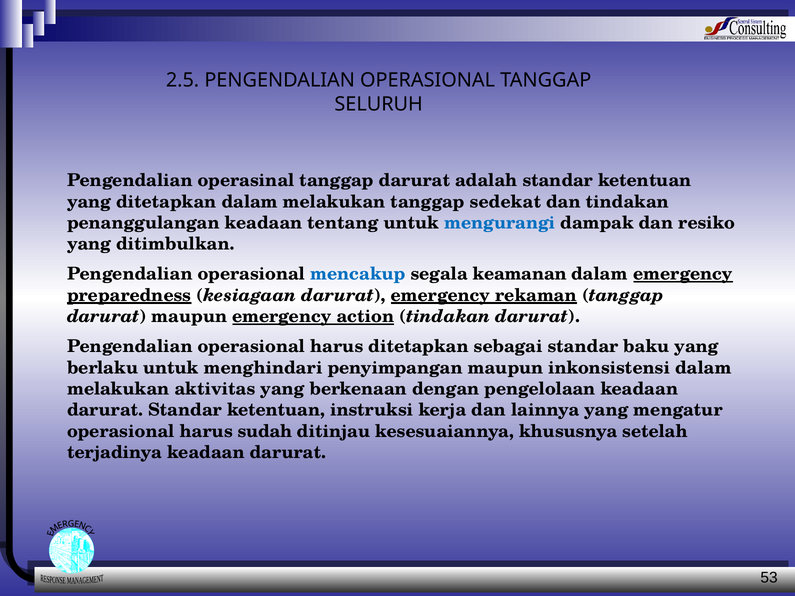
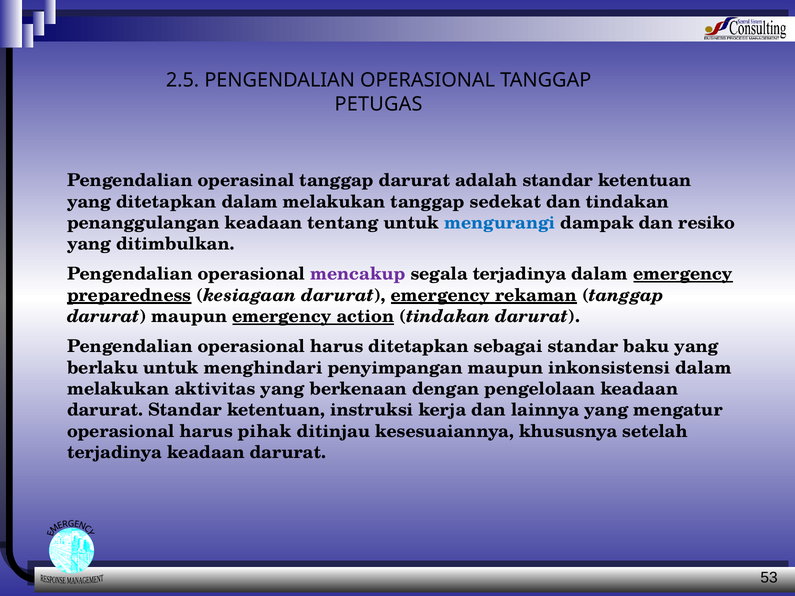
SELURUH: SELURUH -> PETUGAS (379, 104)
mencakup colour: blue -> purple (358, 274)
segala keamanan: keamanan -> terjadinya (520, 274)
sudah: sudah -> pihak (265, 431)
